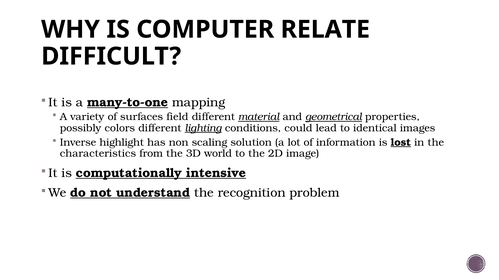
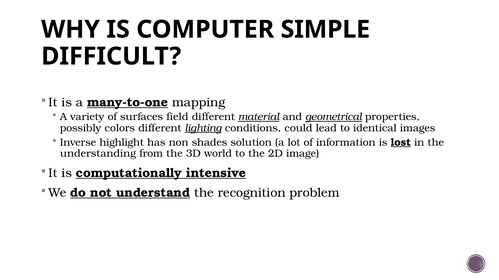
RELATE: RELATE -> SIMPLE (325, 29)
scaling: scaling -> shades (209, 143)
characteristics: characteristics -> understanding (98, 154)
